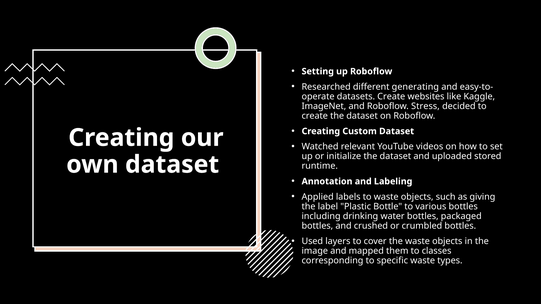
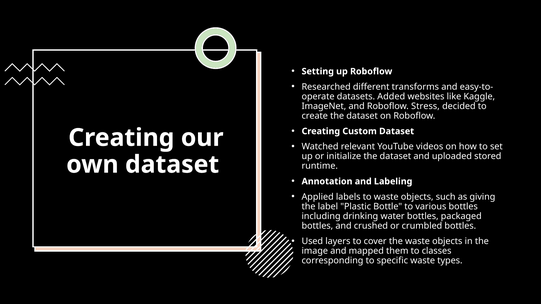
generating: generating -> transforms (415, 87)
datasets Create: Create -> Added (391, 97)
